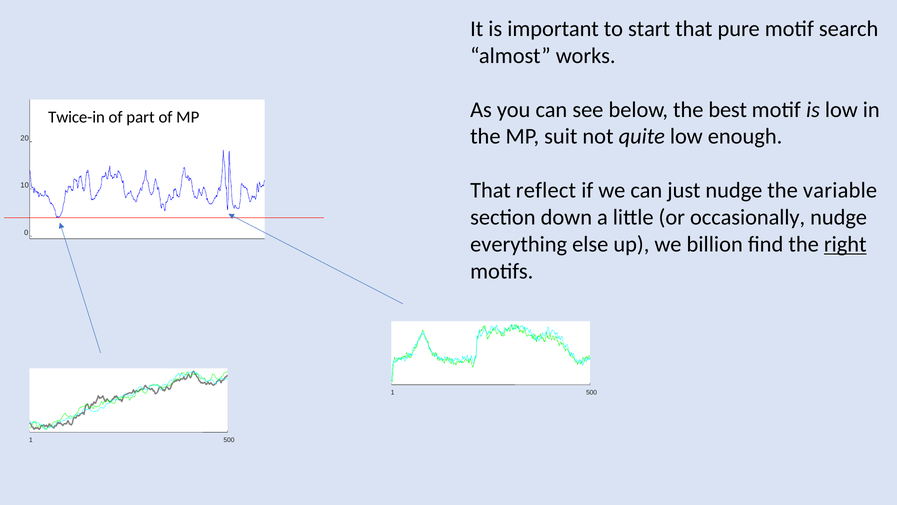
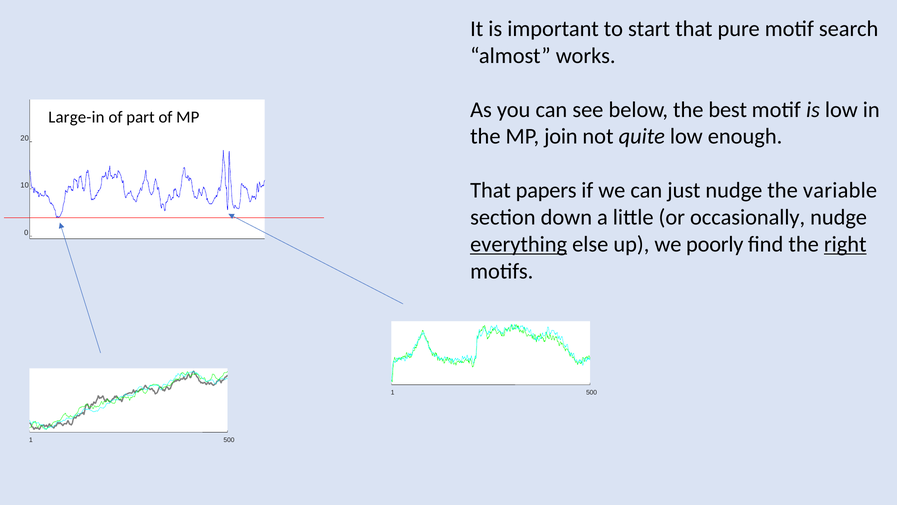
Twice-in: Twice-in -> Large-in (76, 117)
suit: suit -> join (561, 136)
reflect: reflect -> papers (546, 190)
everything underline: none -> present (519, 244)
billion: billion -> poorly (715, 244)
